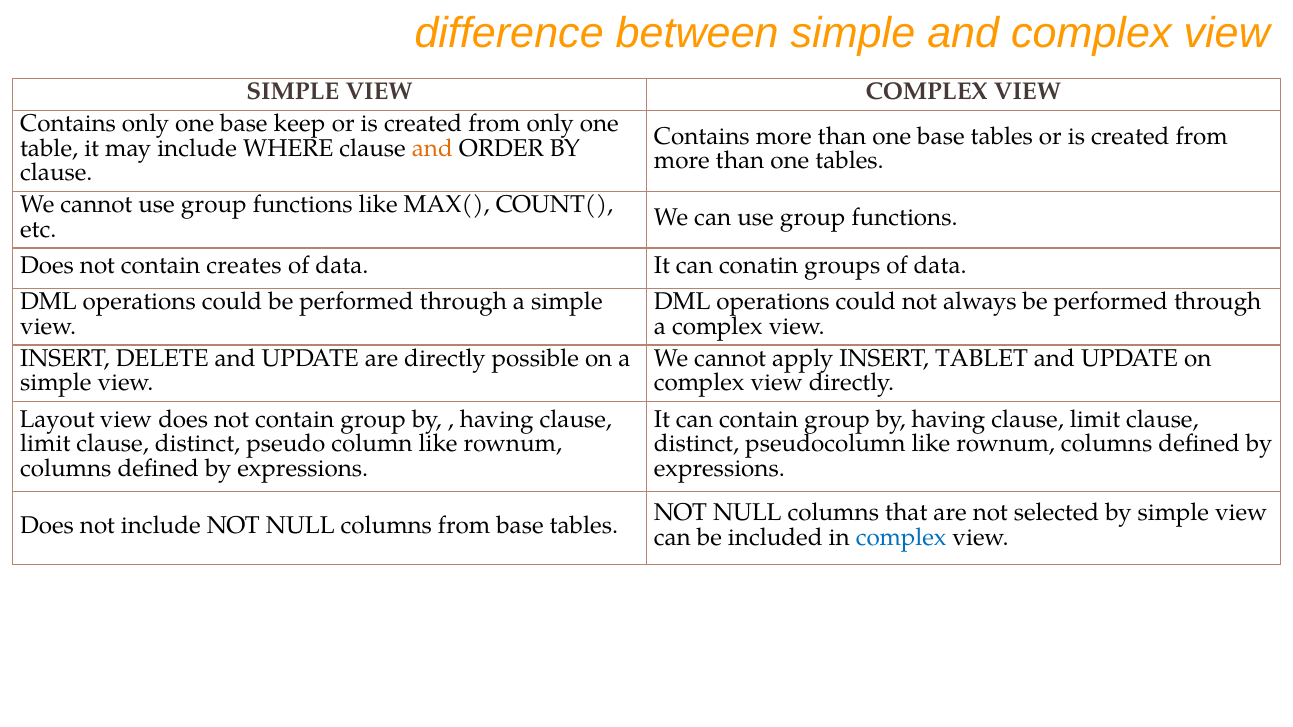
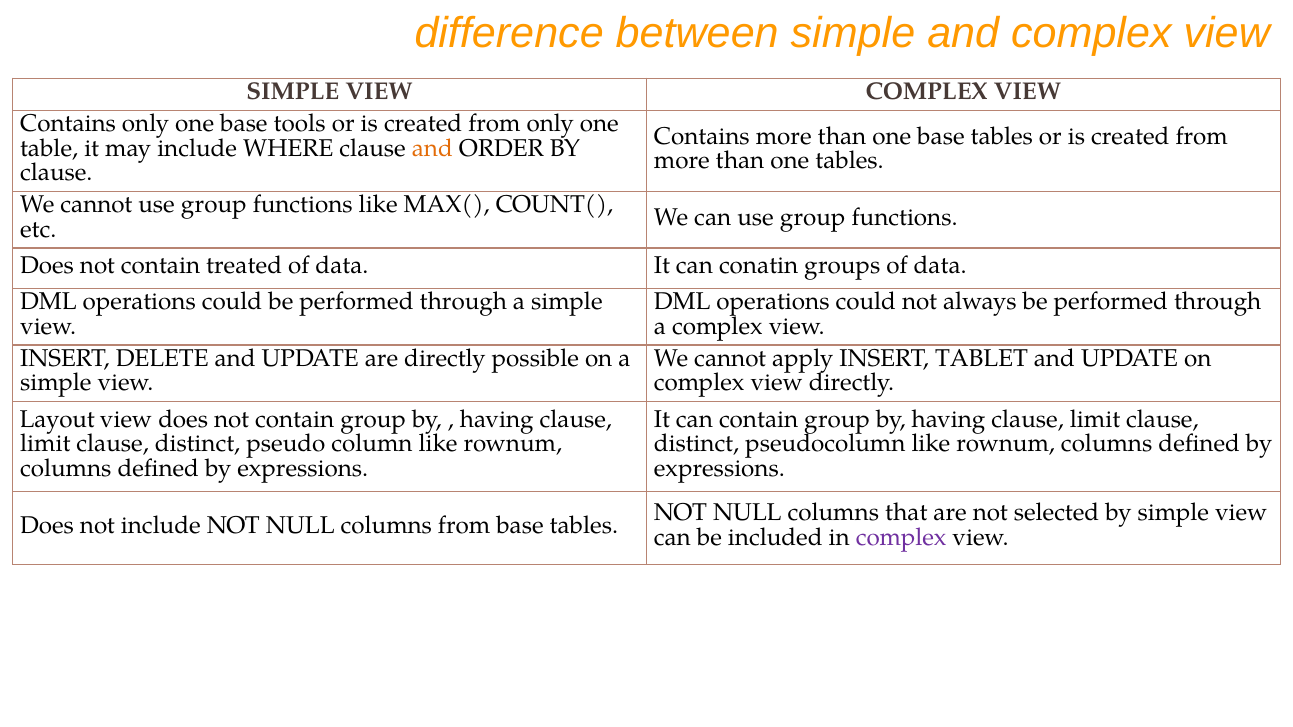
keep: keep -> tools (300, 124)
creates: creates -> treated (244, 266)
complex colour: blue -> purple (901, 538)
